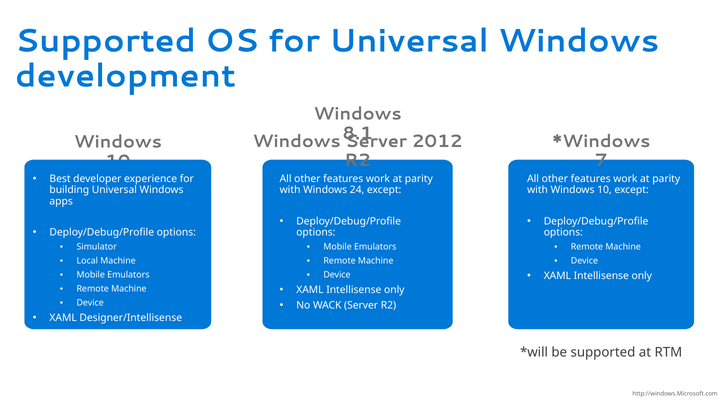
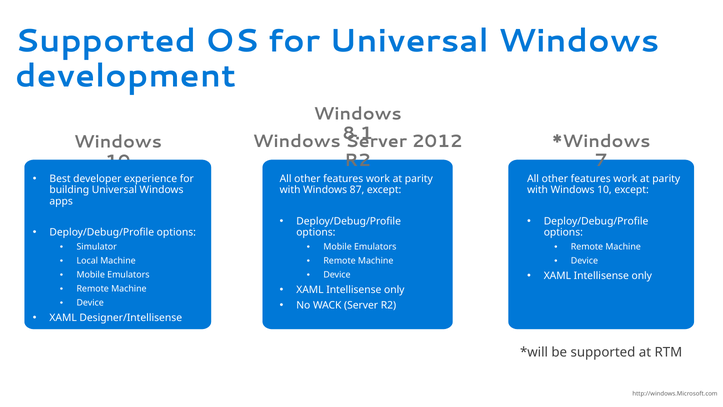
24: 24 -> 87 (357, 190)
